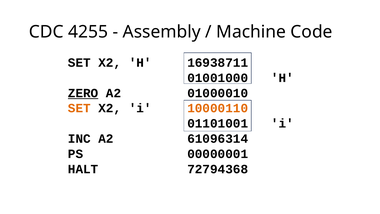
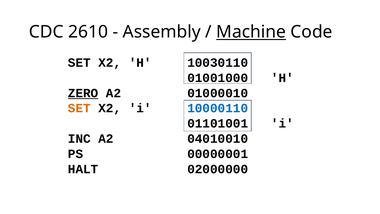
4255: 4255 -> 2610 (88, 32)
Machine underline: none -> present (251, 32)
16938711: 16938711 -> 10030110 (218, 63)
10000110 colour: orange -> blue (218, 108)
61096314: 61096314 -> 04010010 (218, 139)
72794368: 72794368 -> 02000000 (218, 169)
